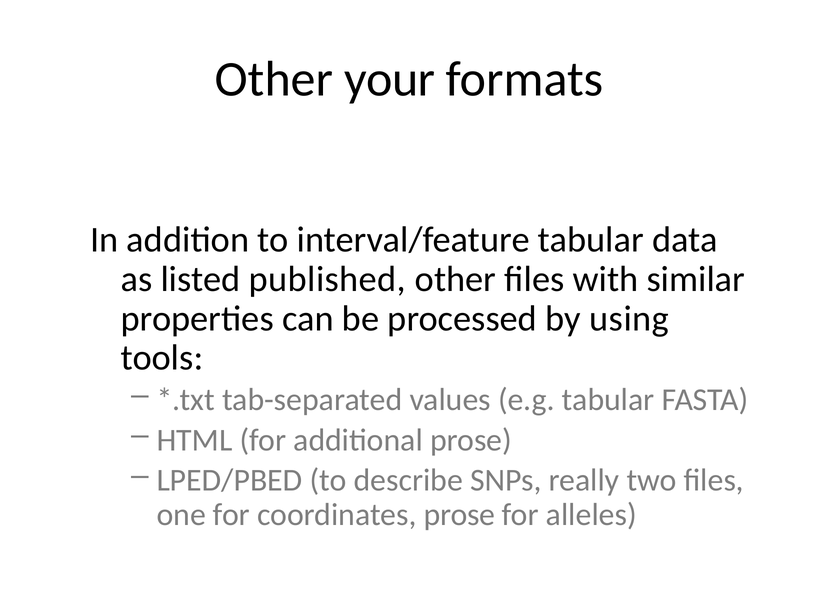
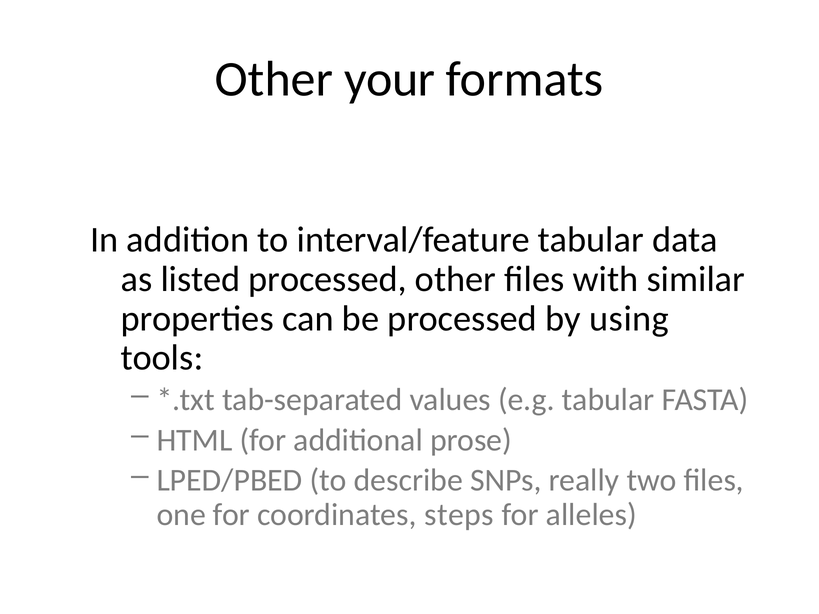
listed published: published -> processed (328, 279)
coordinates prose: prose -> steps (459, 515)
